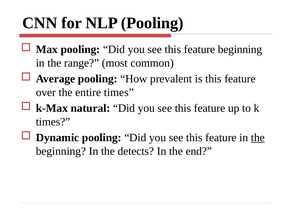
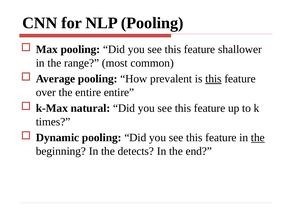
feature beginning: beginning -> shallower (240, 49)
this underline: none -> present (213, 79)
entire times: times -> entire (119, 92)
